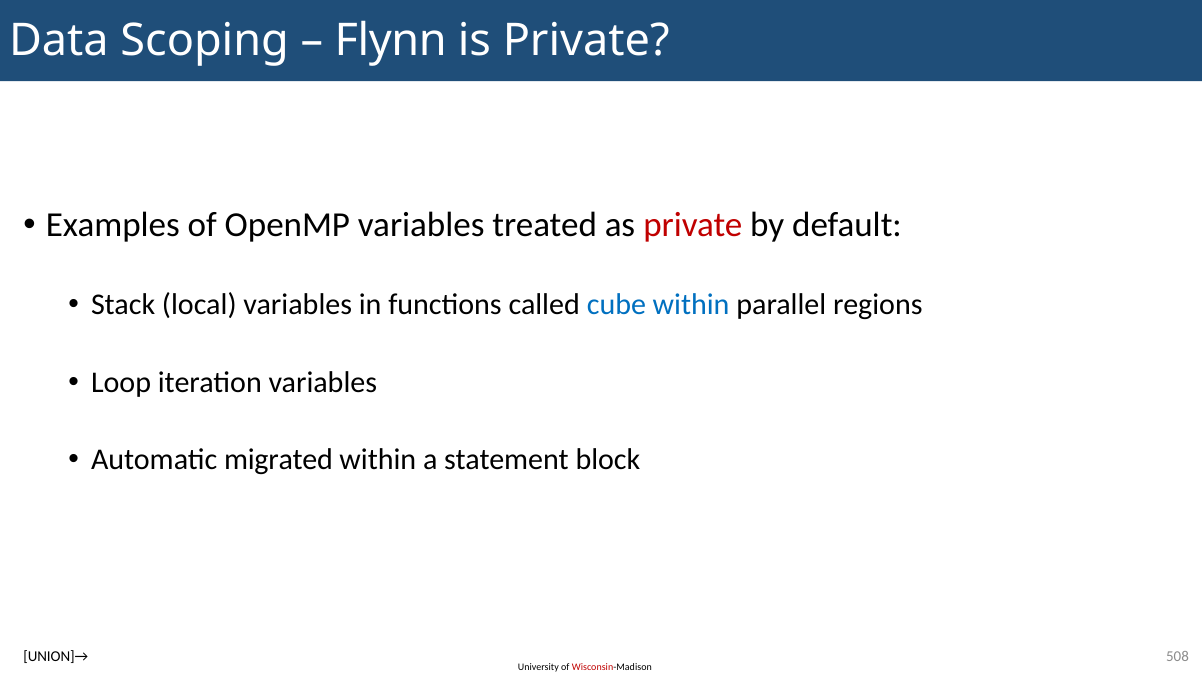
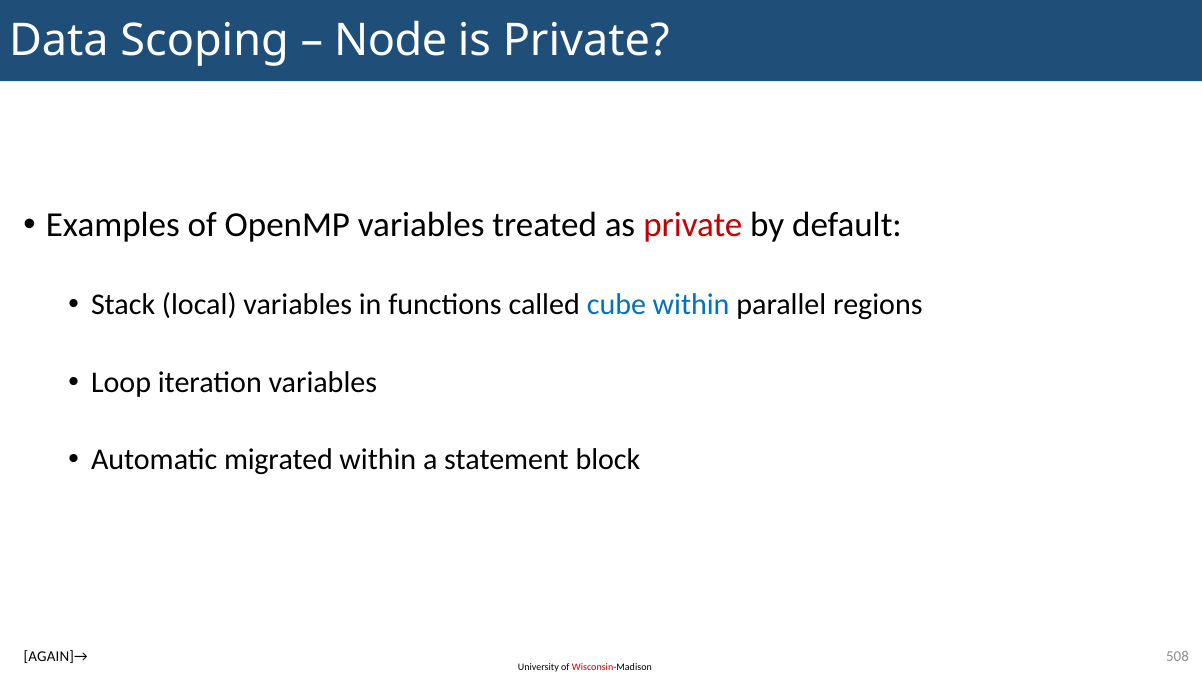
Flynn: Flynn -> Node (391, 40)
UNION]→: UNION]→ -> AGAIN]→ (56, 657)
